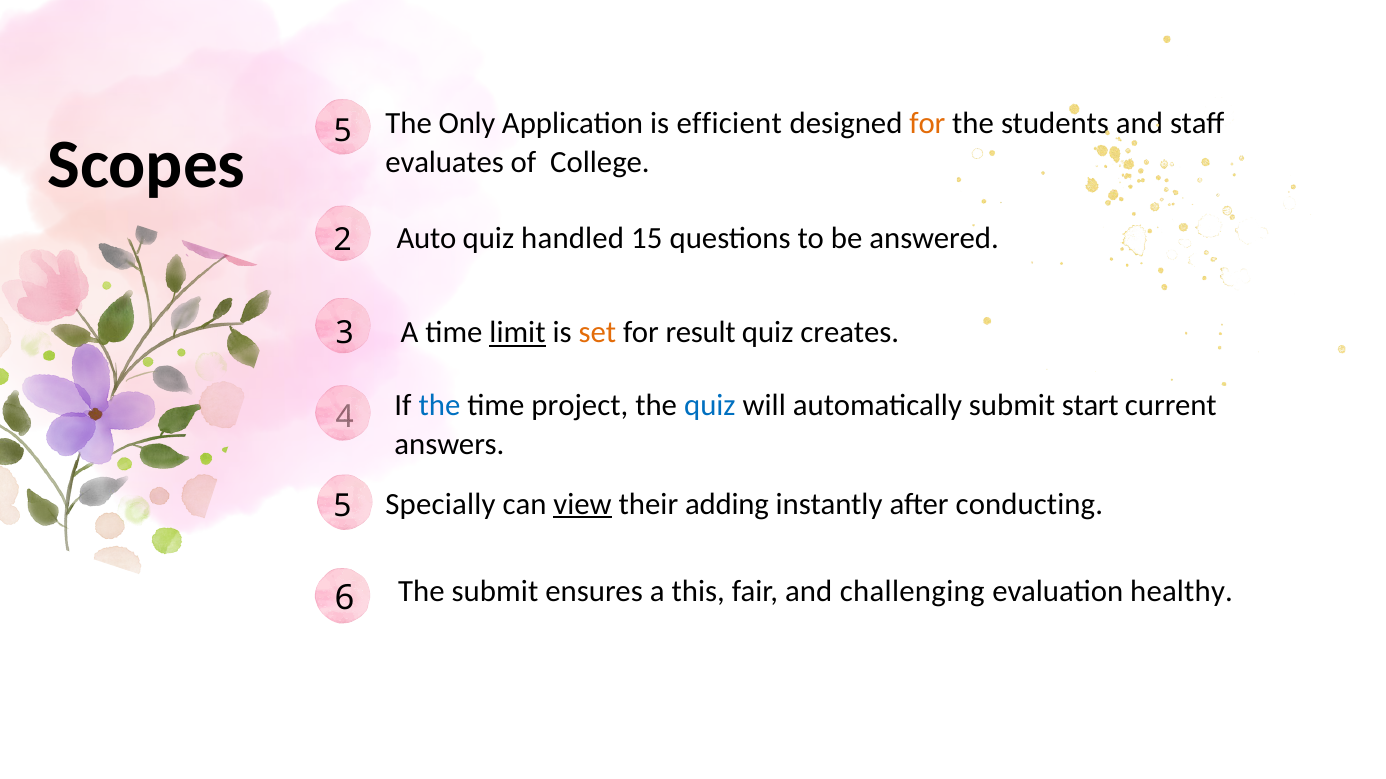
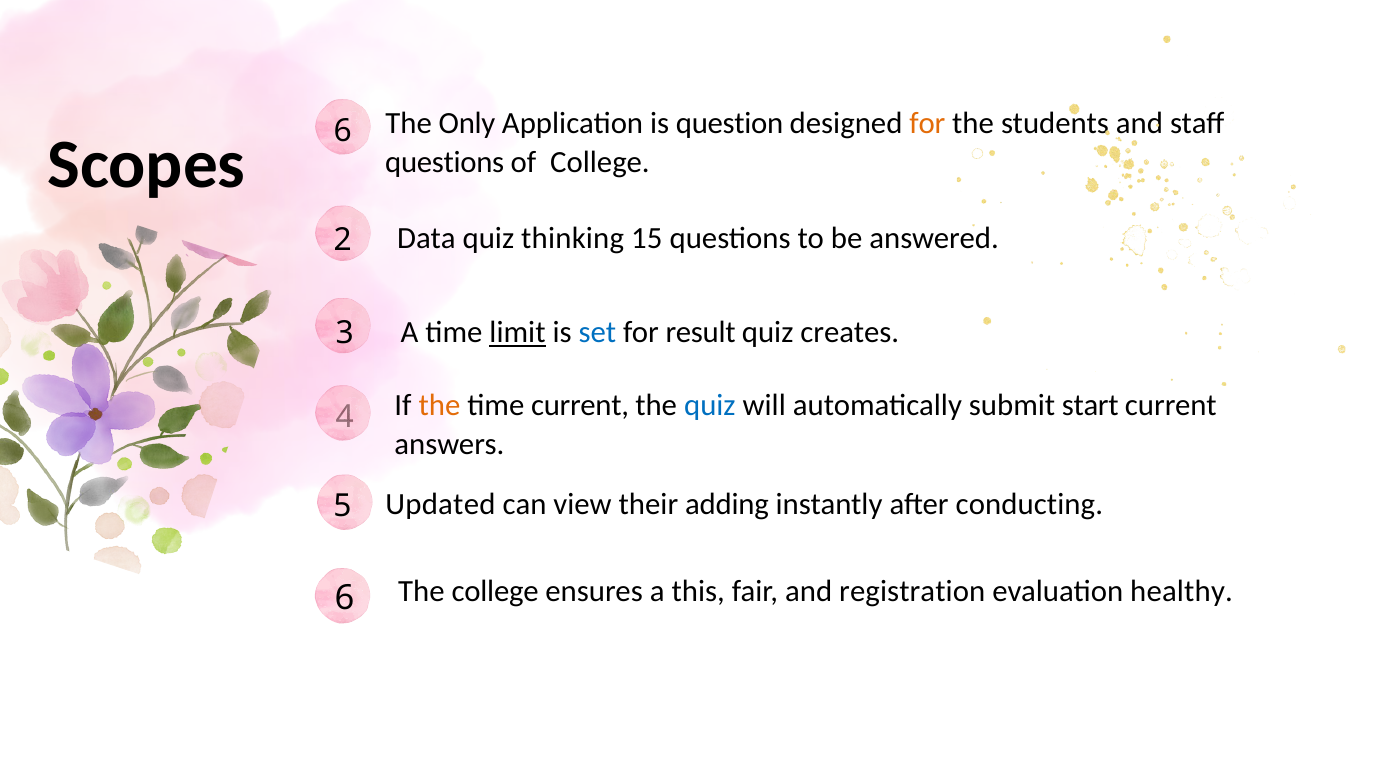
efficient: efficient -> question (730, 123)
Scopes 5: 5 -> 6 (343, 131)
evaluates: evaluates -> questions (445, 163)
Auto: Auto -> Data (426, 239)
handled: handled -> thinking (573, 239)
set colour: orange -> blue (597, 333)
the colour: blue -> orange (439, 406)
time project: project -> current (580, 406)
Specially: Specially -> Updated (440, 504)
view underline: present -> none (583, 504)
The submit: submit -> college (495, 592)
challenging: challenging -> registration (912, 592)
